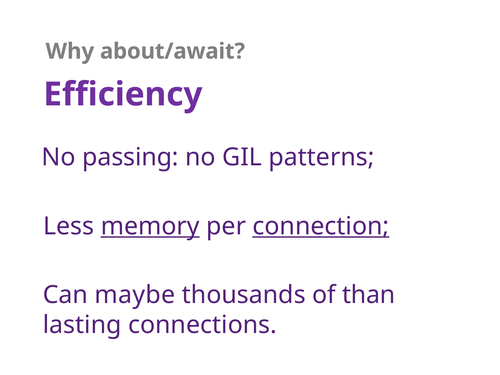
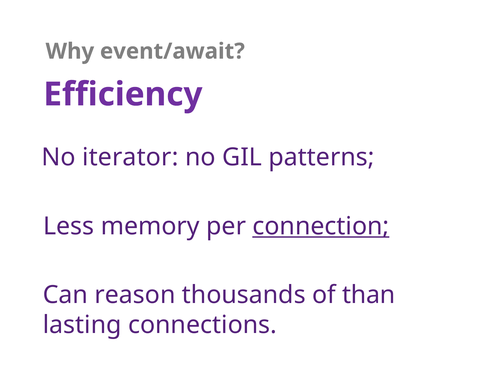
about/await: about/await -> event/await (172, 51)
passing: passing -> iterator (130, 157)
memory underline: present -> none (150, 226)
maybe: maybe -> reason (135, 295)
